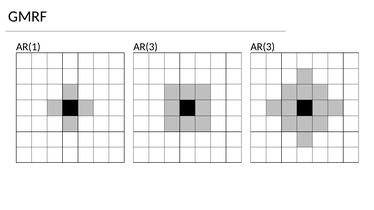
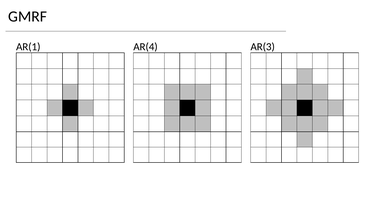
AR(1 AR(3: AR(3 -> AR(4 (145, 47)
